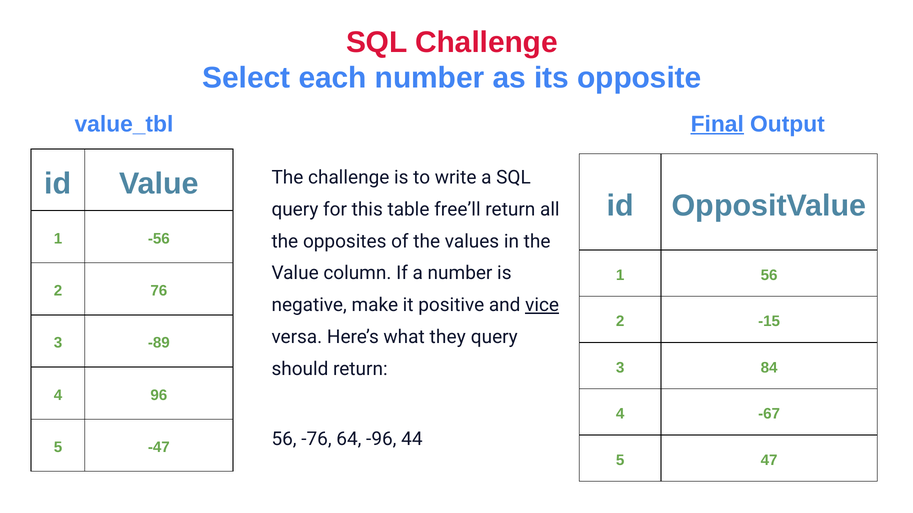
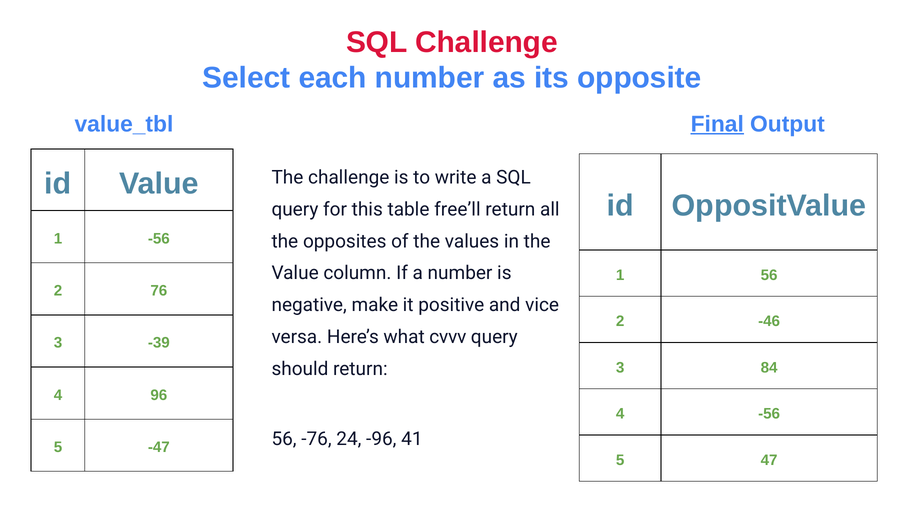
vice underline: present -> none (542, 305)
-15: -15 -> -46 (769, 322)
they: they -> cvvv (448, 337)
-89: -89 -> -39 (159, 343)
4 -67: -67 -> -56 (769, 414)
64: 64 -> 24 (349, 439)
44: 44 -> 41 (412, 439)
